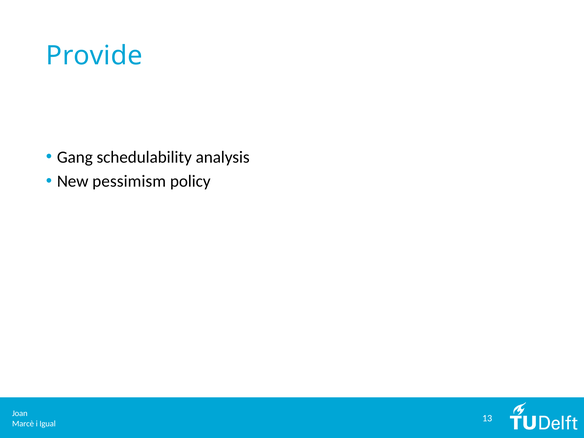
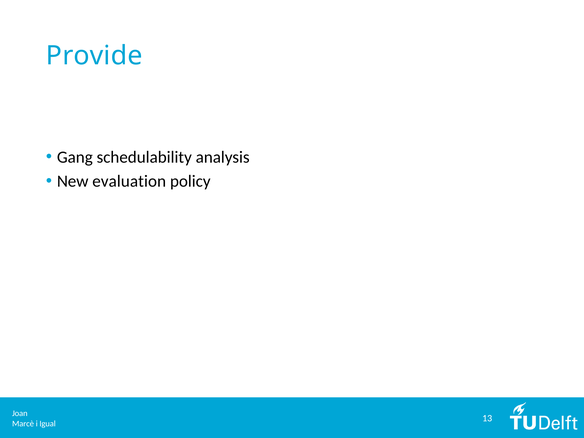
pessimism: pessimism -> evaluation (129, 181)
